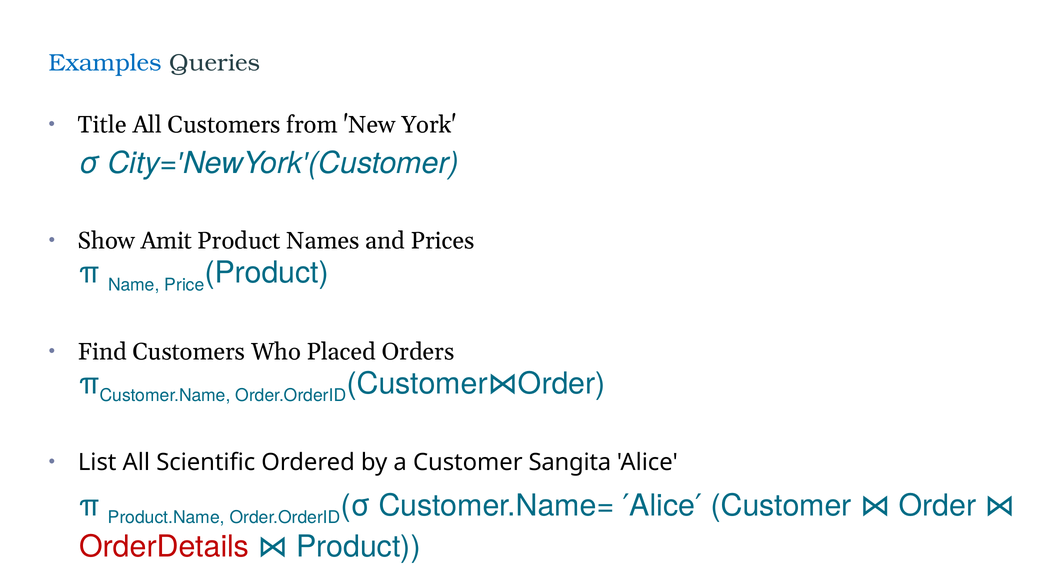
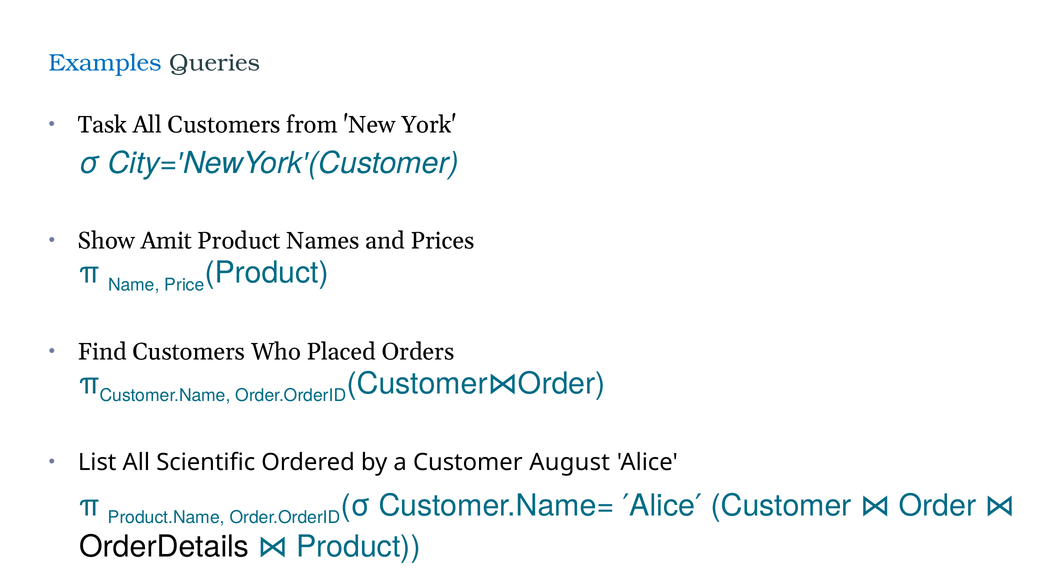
Title: Title -> Task (102, 125)
Sangita: Sangita -> August (570, 463)
OrderDetails colour: red -> black (164, 548)
